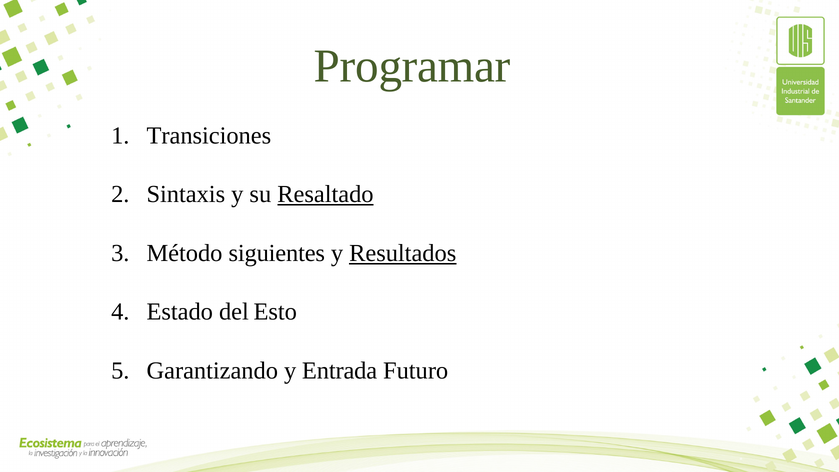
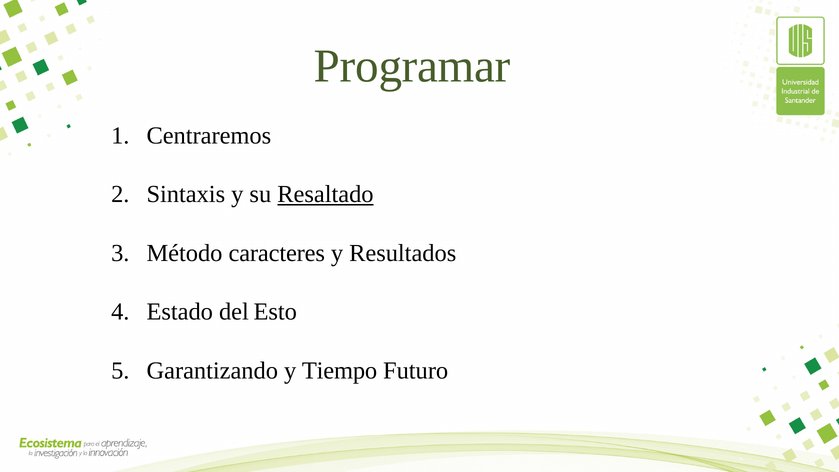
Transiciones: Transiciones -> Centraremos (209, 135)
siguientes: siguientes -> caracteres (277, 253)
Resultados underline: present -> none (403, 253)
Entrada: Entrada -> Tiempo (340, 370)
